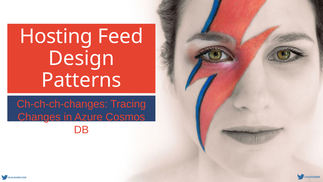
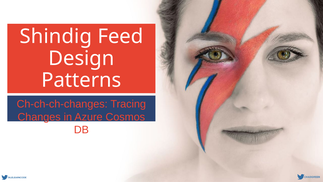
Hosting: Hosting -> Shindig (56, 36)
